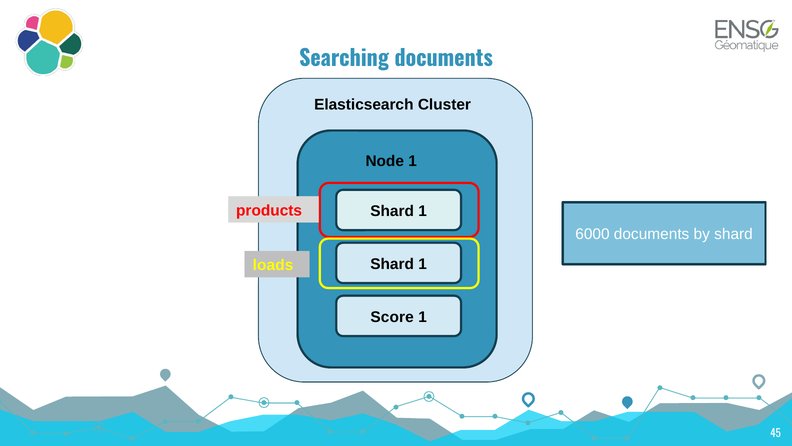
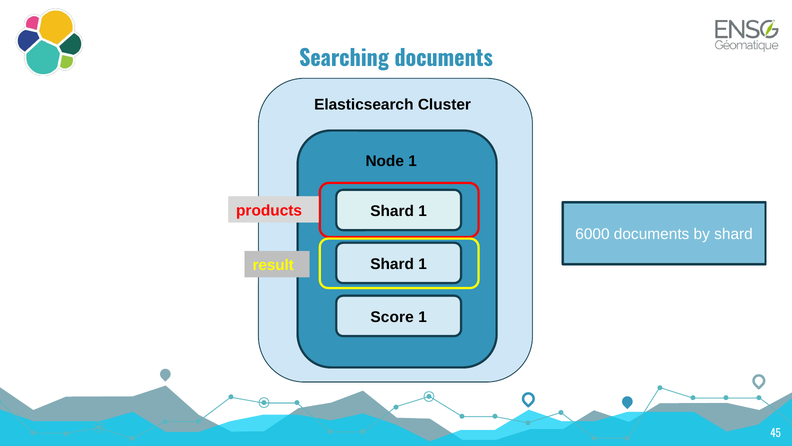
loads: loads -> result (273, 265)
